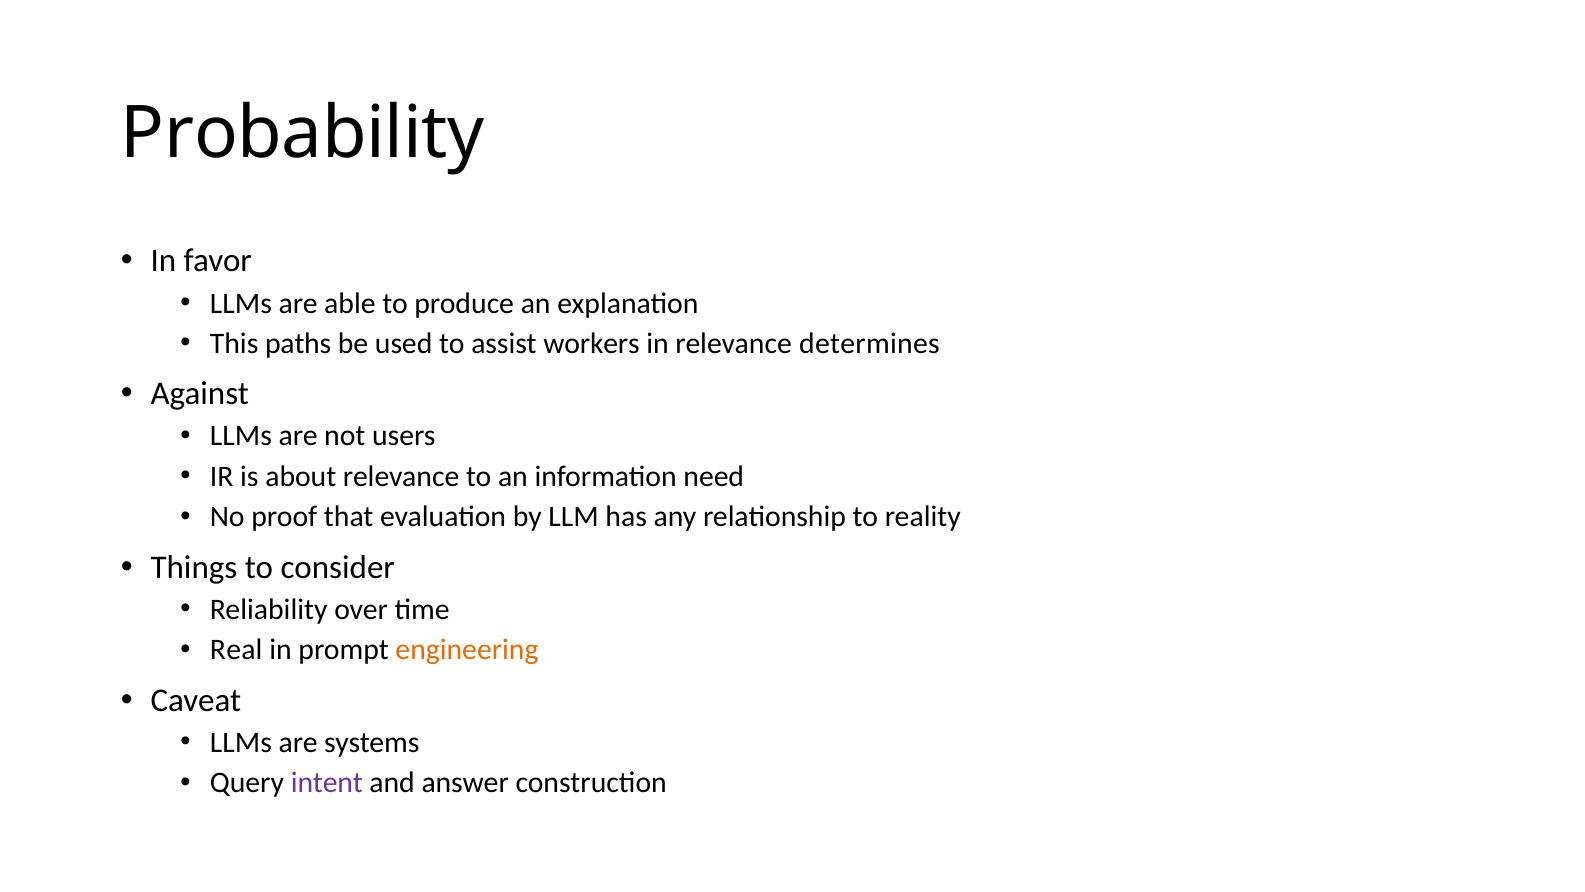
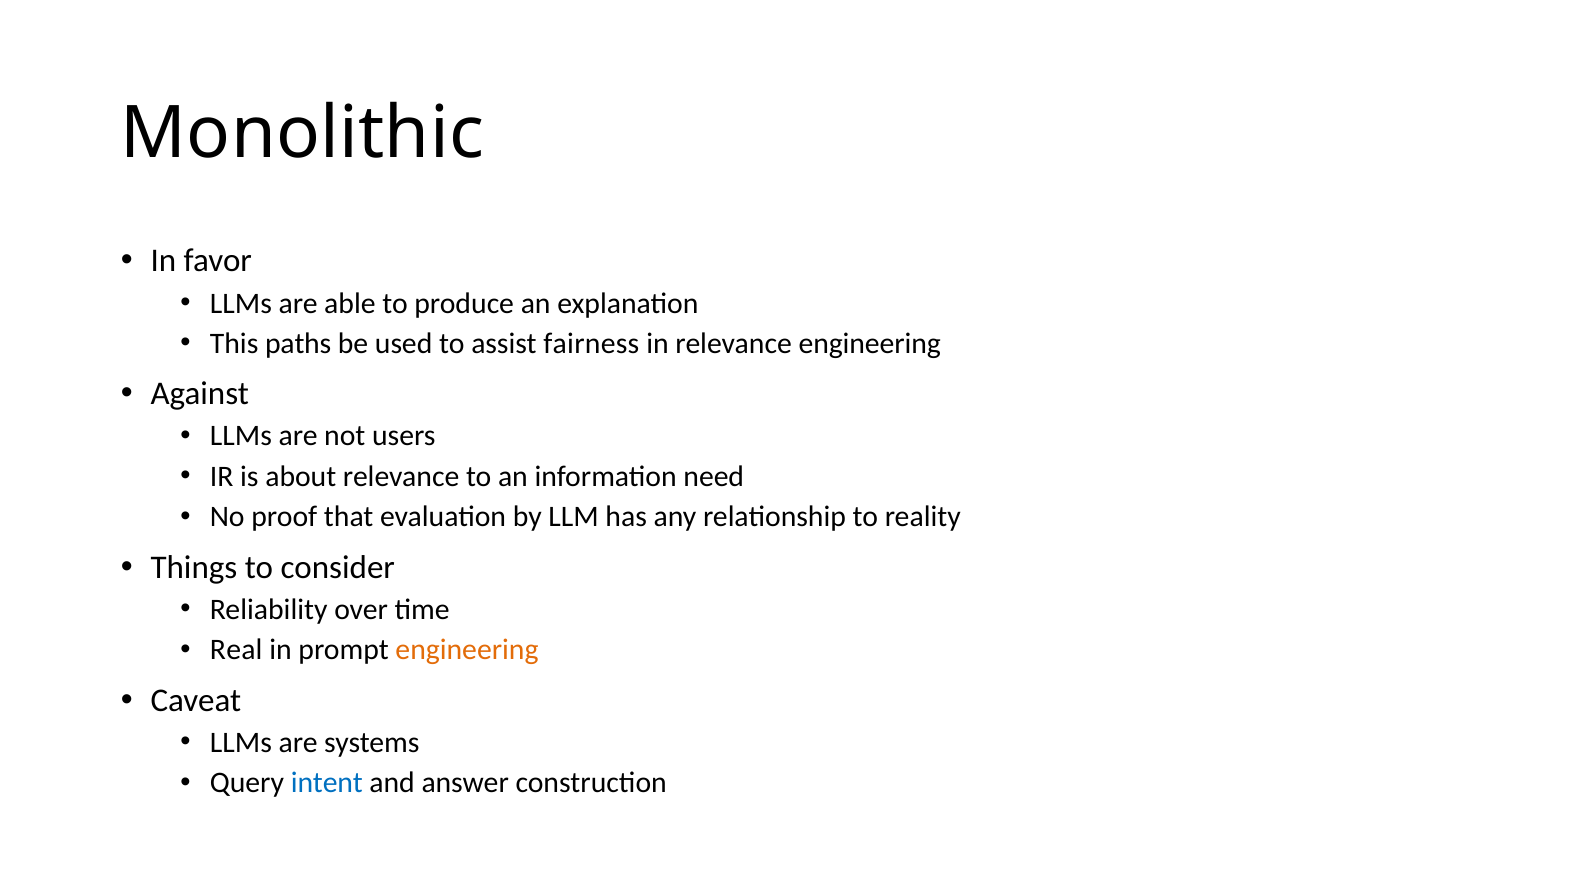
Probability: Probability -> Monolithic (302, 133)
workers: workers -> fairness (591, 343)
relevance determines: determines -> engineering (870, 343)
intent colour: purple -> blue (327, 782)
